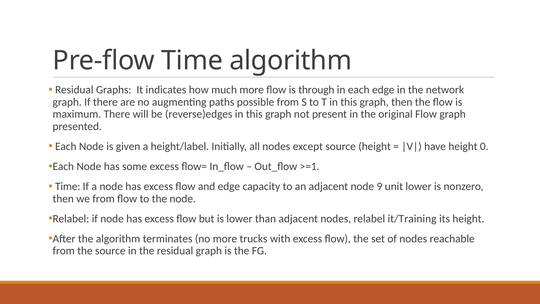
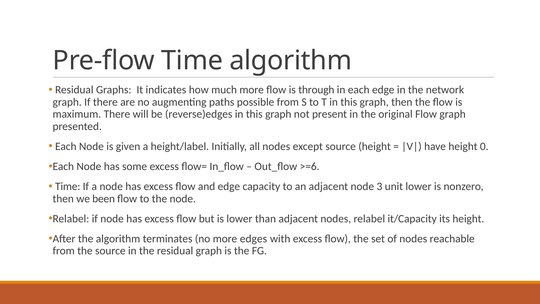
>=1: >=1 -> >=6 (310, 166)
9: 9 -> 3 (379, 186)
we from: from -> been (104, 198)
it/Training: it/Training -> it/Capacity (412, 218)
trucks: trucks -> edges (254, 239)
